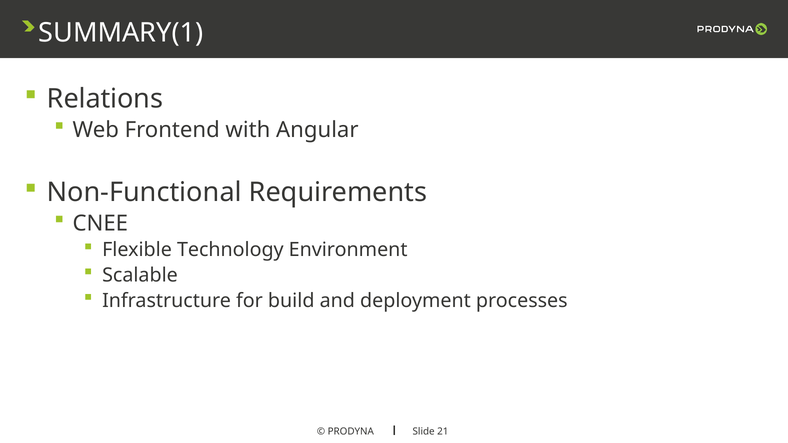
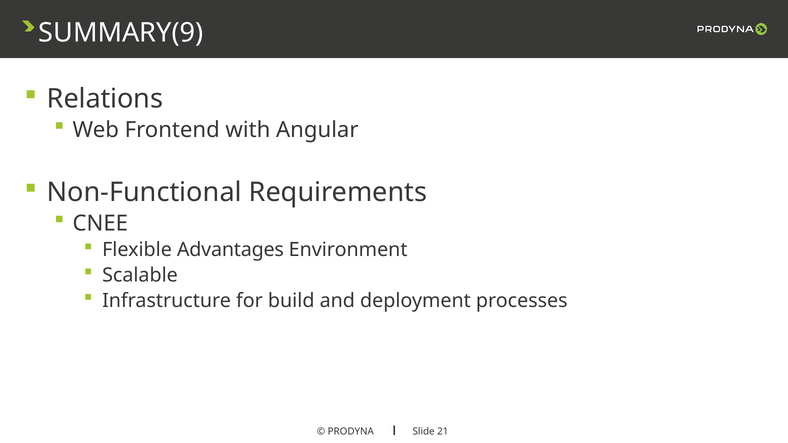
SUMMARY(1: SUMMARY(1 -> SUMMARY(9 (121, 33)
Technology: Technology -> Advantages (230, 250)
